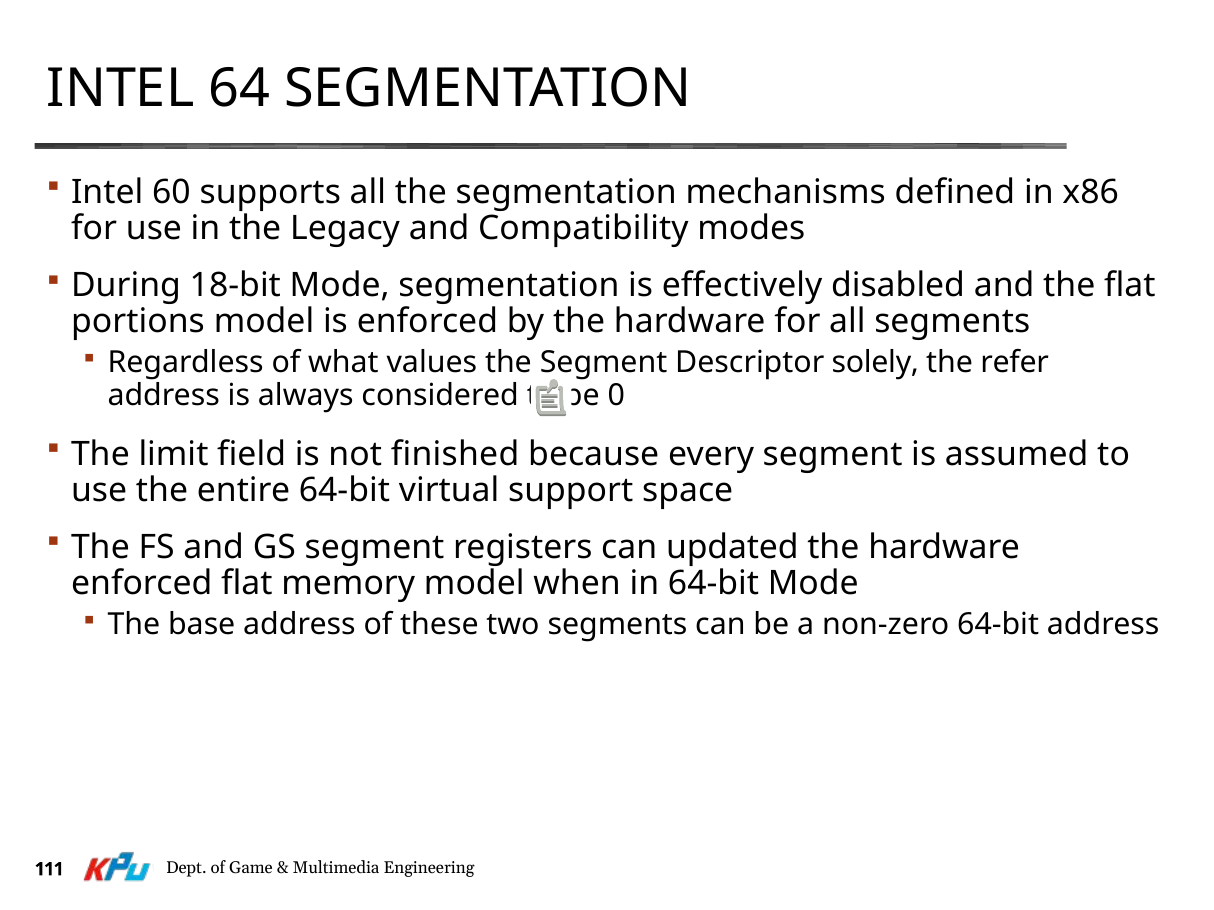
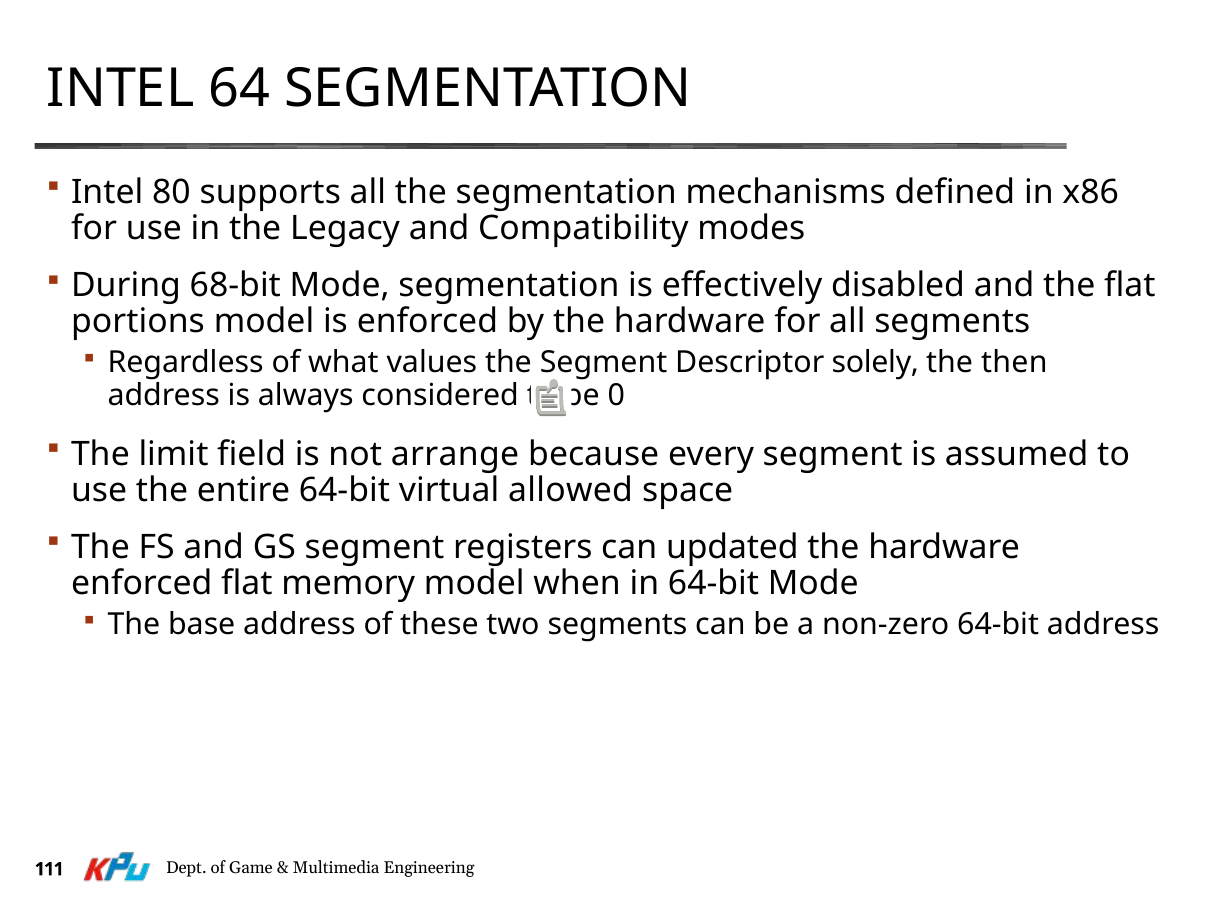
60: 60 -> 80 (171, 192)
18-bit: 18-bit -> 68-bit (235, 285)
refer: refer -> then (1014, 363)
finished: finished -> arrange (455, 454)
support: support -> allowed (571, 491)
